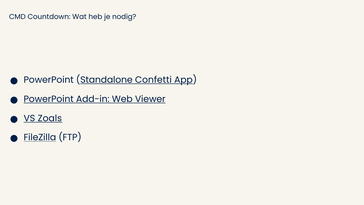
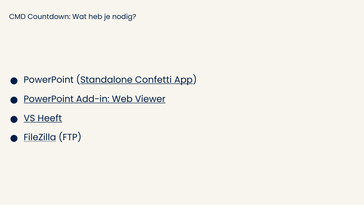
Zoals: Zoals -> Heeft (50, 118)
